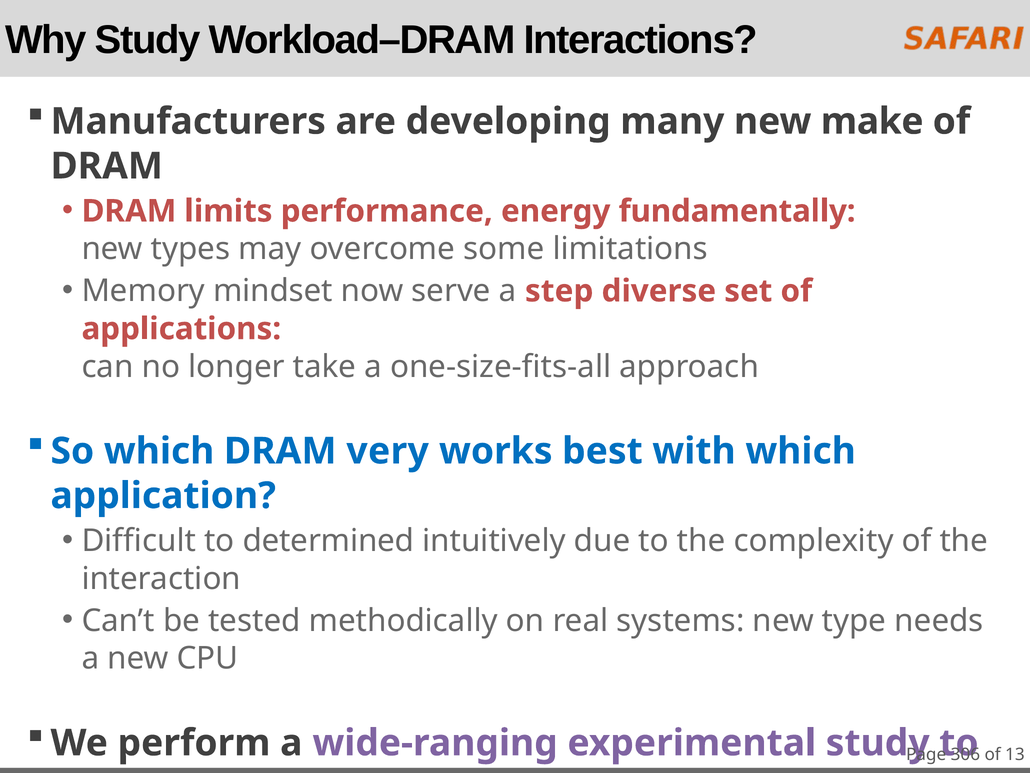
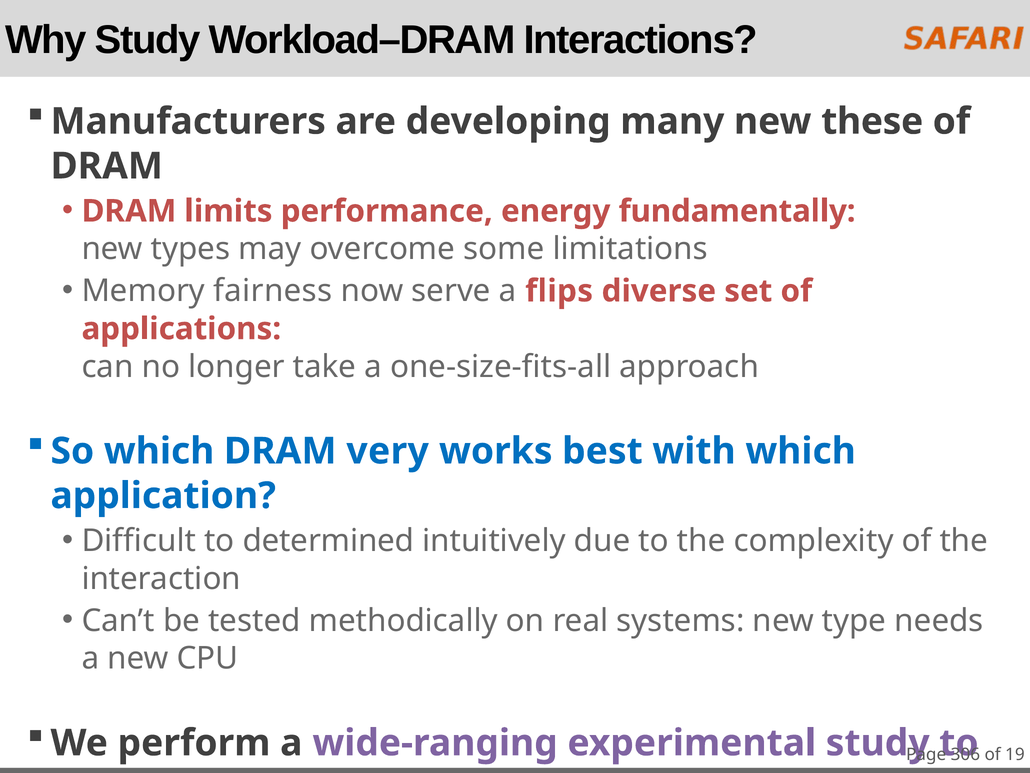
make: make -> these (872, 121)
mindset: mindset -> fairness (273, 291)
step: step -> flips (559, 291)
13: 13 -> 19 (1015, 754)
